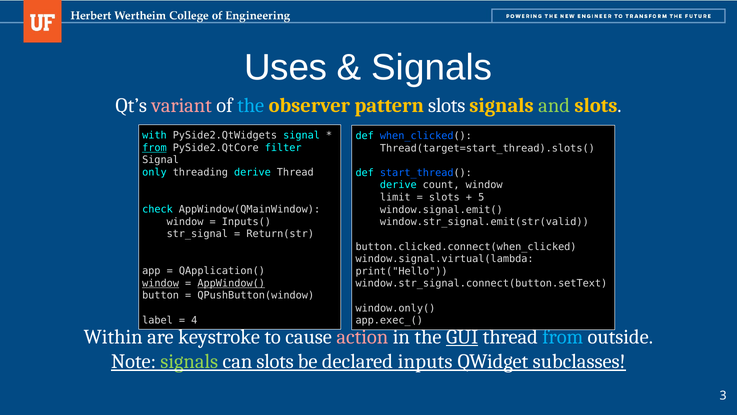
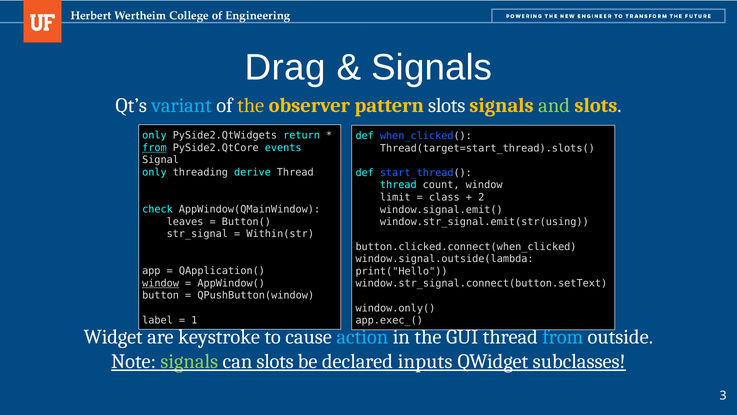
Uses: Uses -> Drag (285, 68)
variant colour: pink -> light blue (182, 105)
the colour: light blue -> yellow (251, 105)
with: with -> only (154, 135)
PySide2.QtWidgets signal: signal -> return (302, 135)
filter: filter -> events (283, 148)
derive: derive -> thread (398, 185)
slots: slots -> class (444, 197)
5: 5 -> 2 (481, 197)
window: window -> leaves (185, 221)
Inputs(: Inputs( -> Button( (246, 221)
window.str_signal.emit(str(valid: window.str_signal.emit(str(valid -> window.str_signal.emit(str(using (484, 222)
Return(str: Return(str -> Within(str (280, 234)
window.signal.virtual(lambda: window.signal.virtual(lambda -> window.signal.outside(lambda (445, 259)
AppWindow( underline: present -> none (231, 283)
4: 4 -> 1 (194, 320)
Within: Within -> Widget (113, 336)
action colour: pink -> light blue (362, 336)
GUI underline: present -> none (462, 336)
